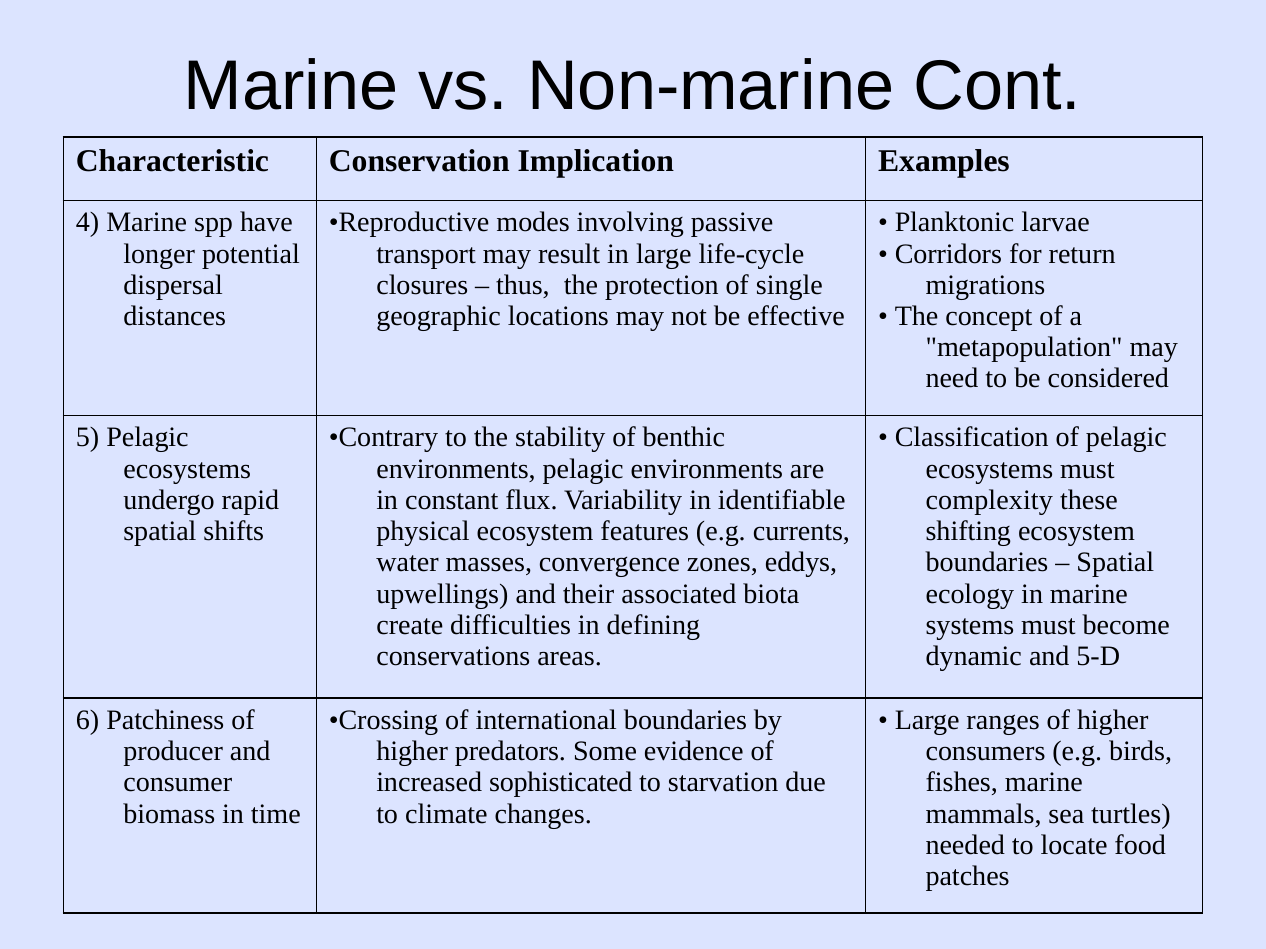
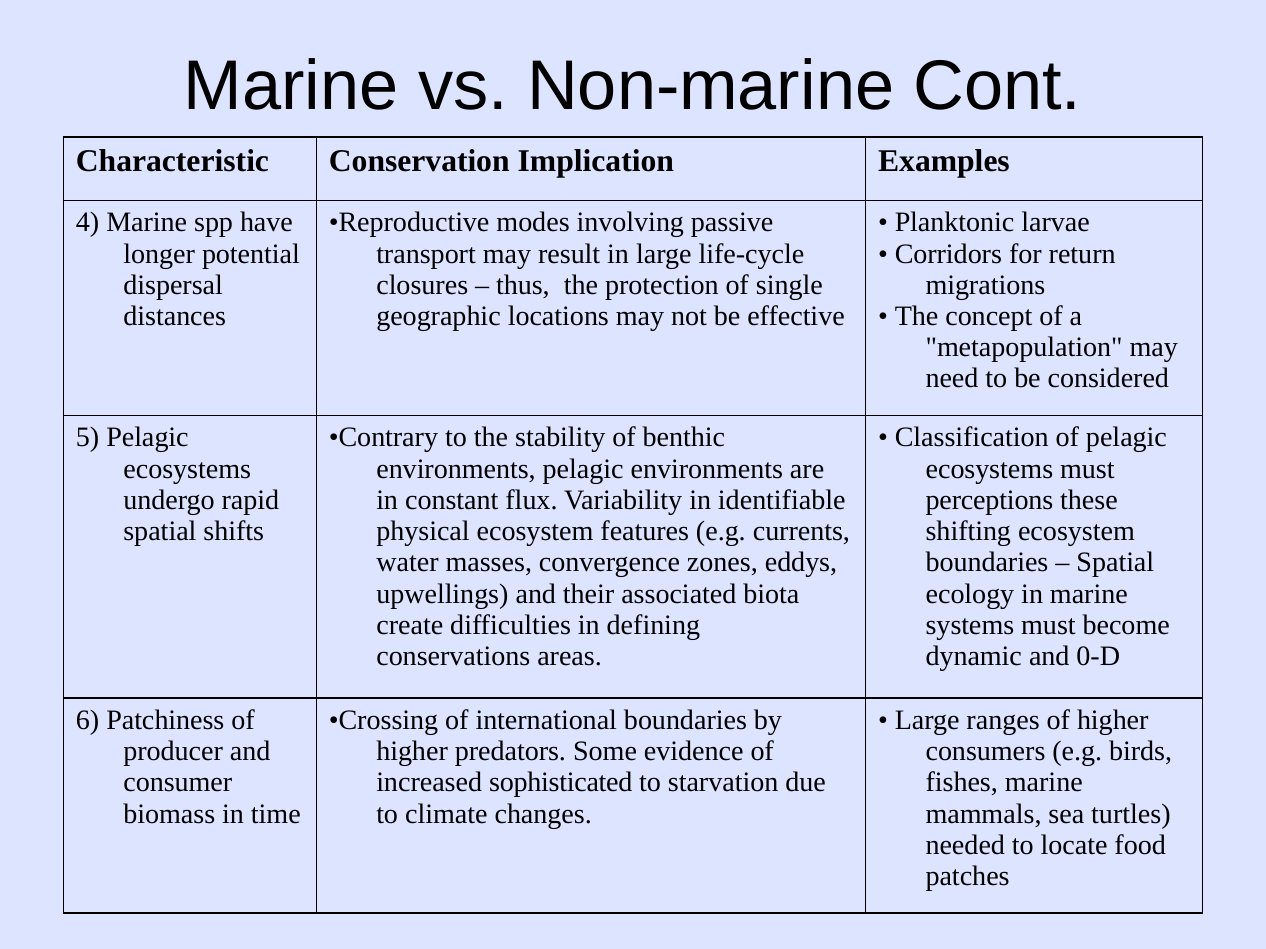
complexity: complexity -> perceptions (989, 500)
5-D: 5-D -> 0-D (1098, 657)
